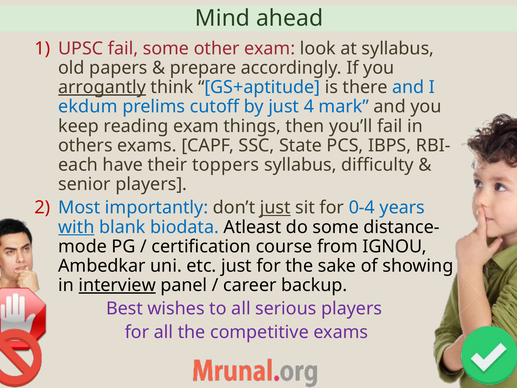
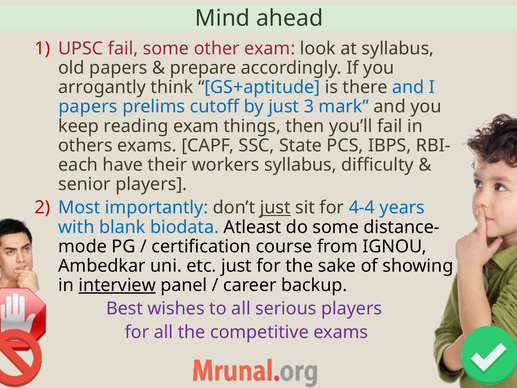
arrogantly underline: present -> none (102, 87)
ekdum: ekdum -> papers (88, 107)
4: 4 -> 3 (309, 107)
toppers: toppers -> workers (226, 165)
0-4: 0-4 -> 4-4 (362, 208)
with underline: present -> none (76, 227)
